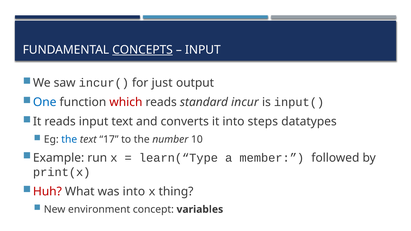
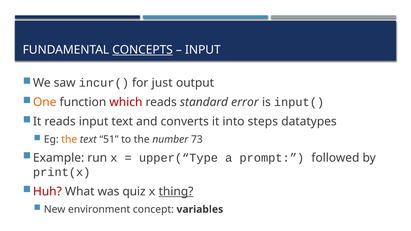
One colour: blue -> orange (45, 102)
incur: incur -> error (245, 102)
the colour: blue -> orange (69, 140)
17: 17 -> 51 (109, 140)
10: 10 -> 73 (197, 140)
learn(“Type: learn(“Type -> upper(“Type (178, 158)
member: member -> prompt (272, 158)
was into: into -> quiz (134, 192)
thing underline: none -> present (176, 192)
